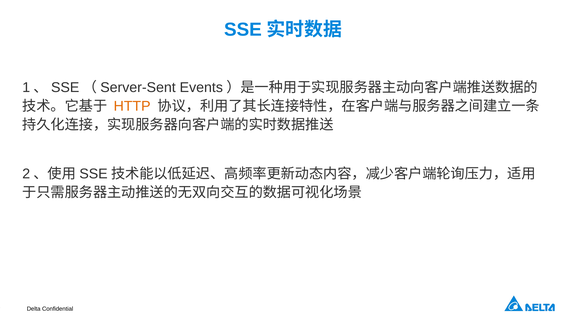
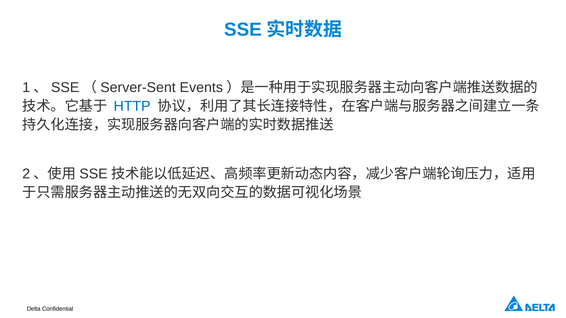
HTTP colour: orange -> blue (132, 106)
